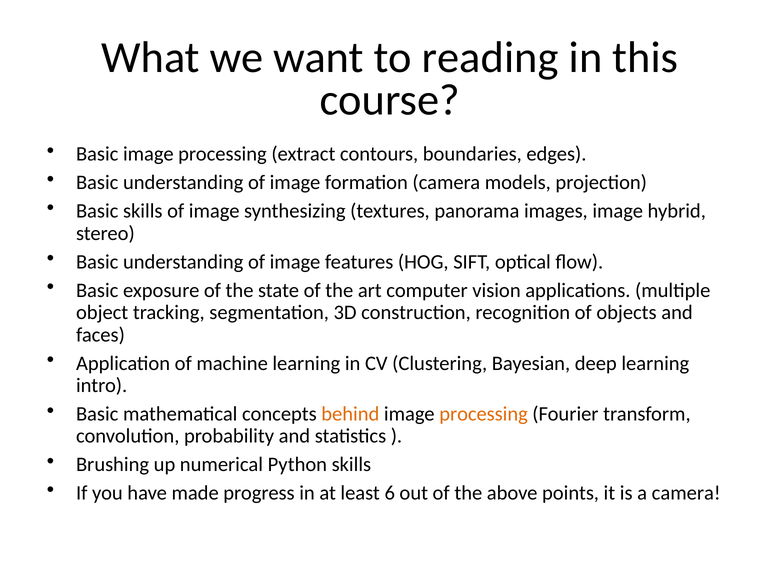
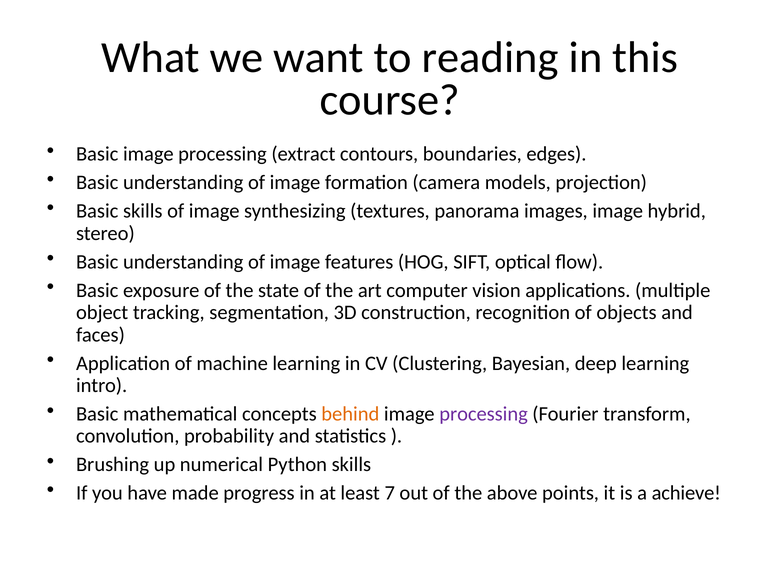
processing colour: orange -> purple (484, 414)
6: 6 -> 7 (390, 493)
a camera: camera -> achieve (686, 493)
